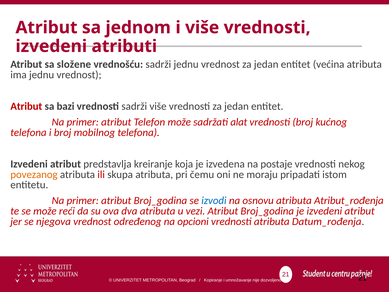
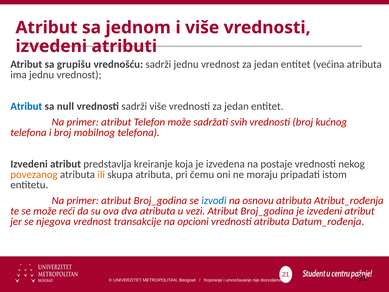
složene: složene -> grupišu (74, 64)
Atribut colour: red -> blue (26, 106)
bazi: bazi -> null (65, 106)
alat: alat -> svih (239, 122)
ili colour: red -> orange (101, 174)
određenog: određenog -> transakcije (138, 221)
